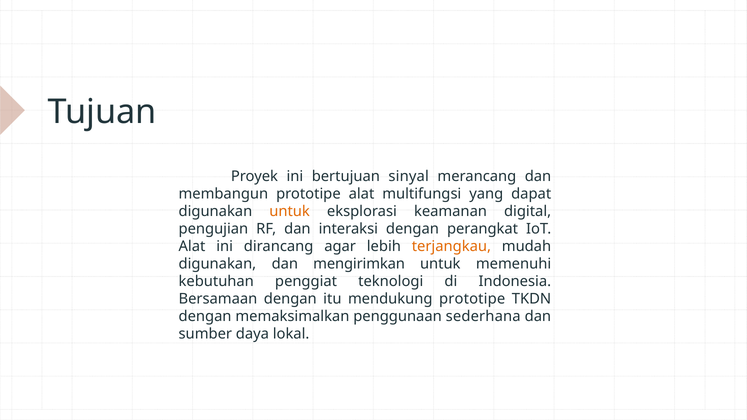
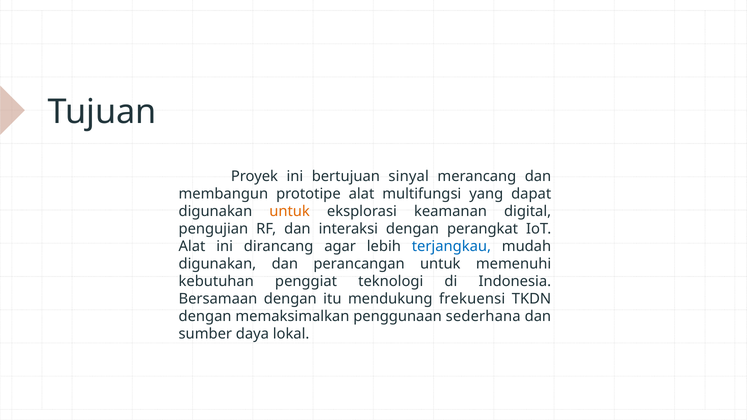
terjangkau colour: orange -> blue (451, 246)
mengirimkan: mengirimkan -> perancangan (359, 264)
mendukung prototipe: prototipe -> frekuensi (472, 299)
